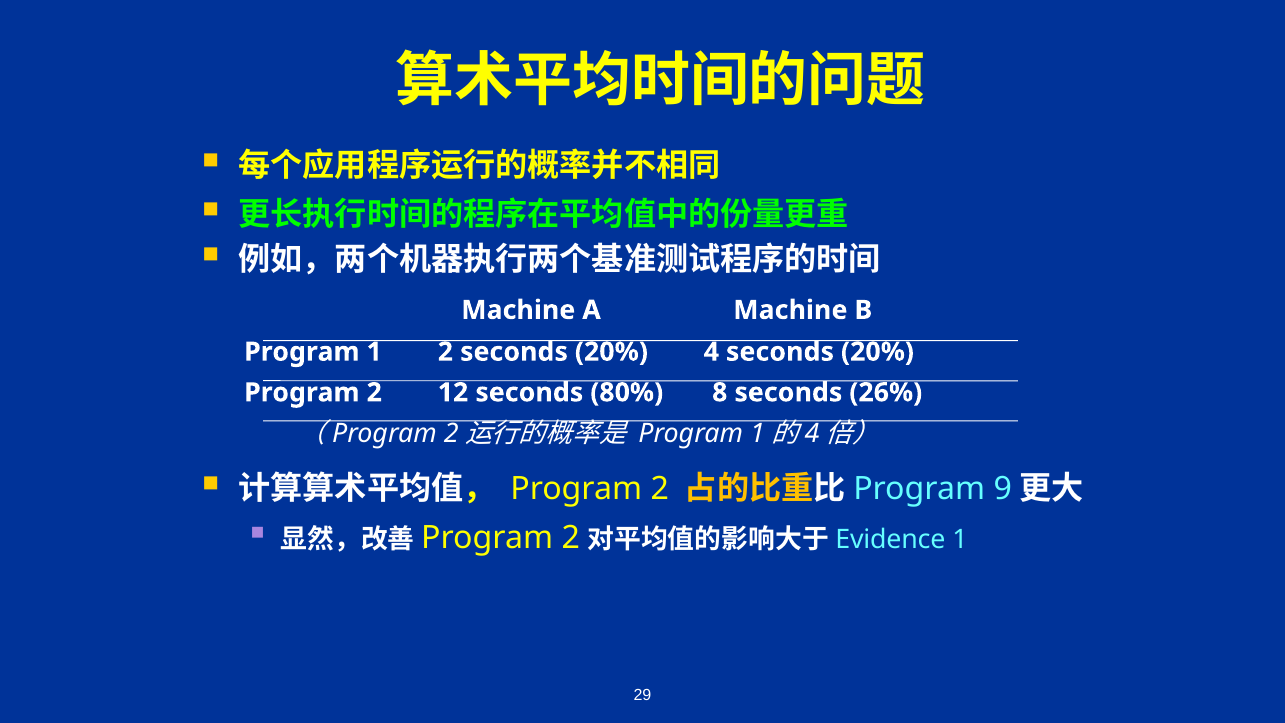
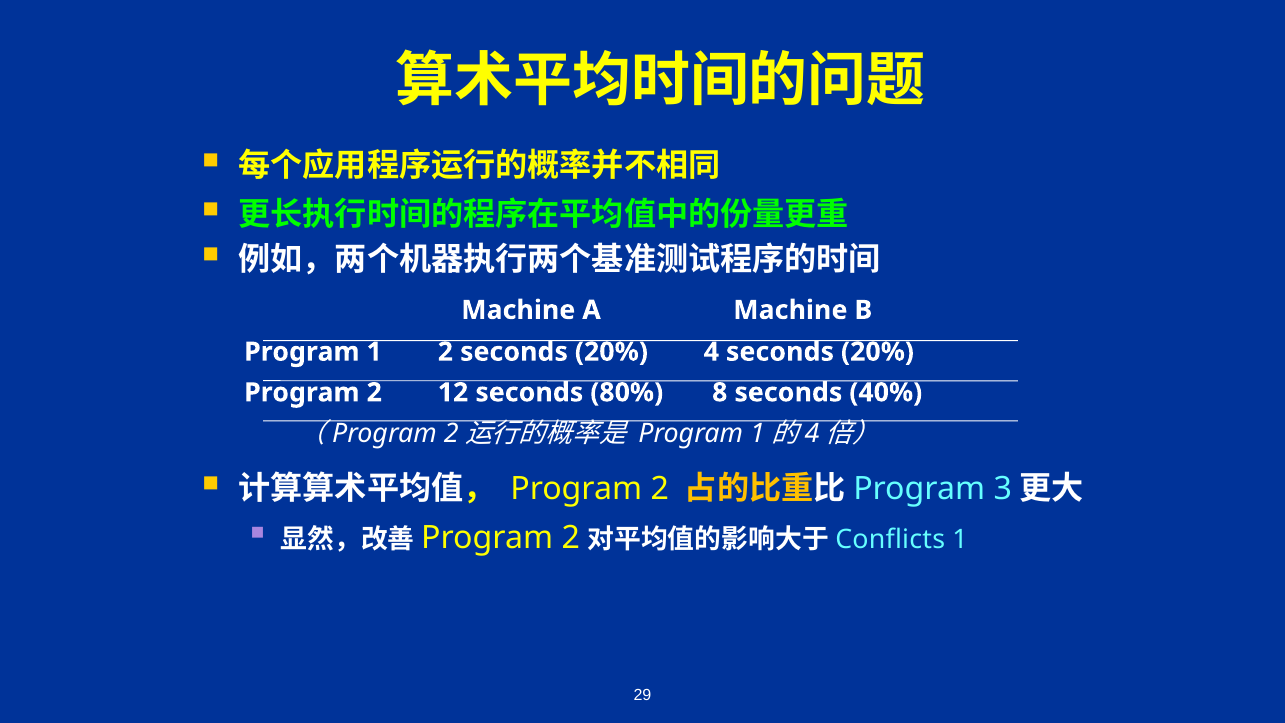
26%: 26% -> 40% (886, 392)
9: 9 -> 3 (1003, 489)
Evidence: Evidence -> Conflicts (890, 539)
